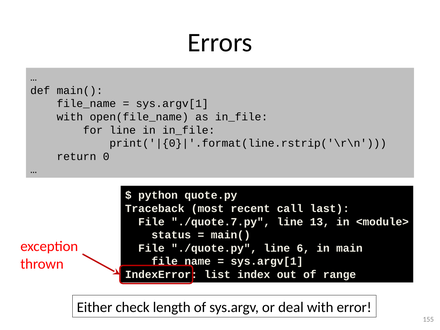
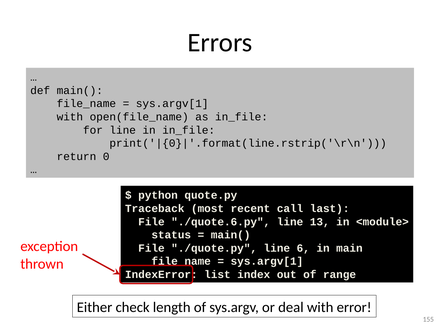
./quote.7.py: ./quote.7.py -> ./quote.6.py (221, 222)
